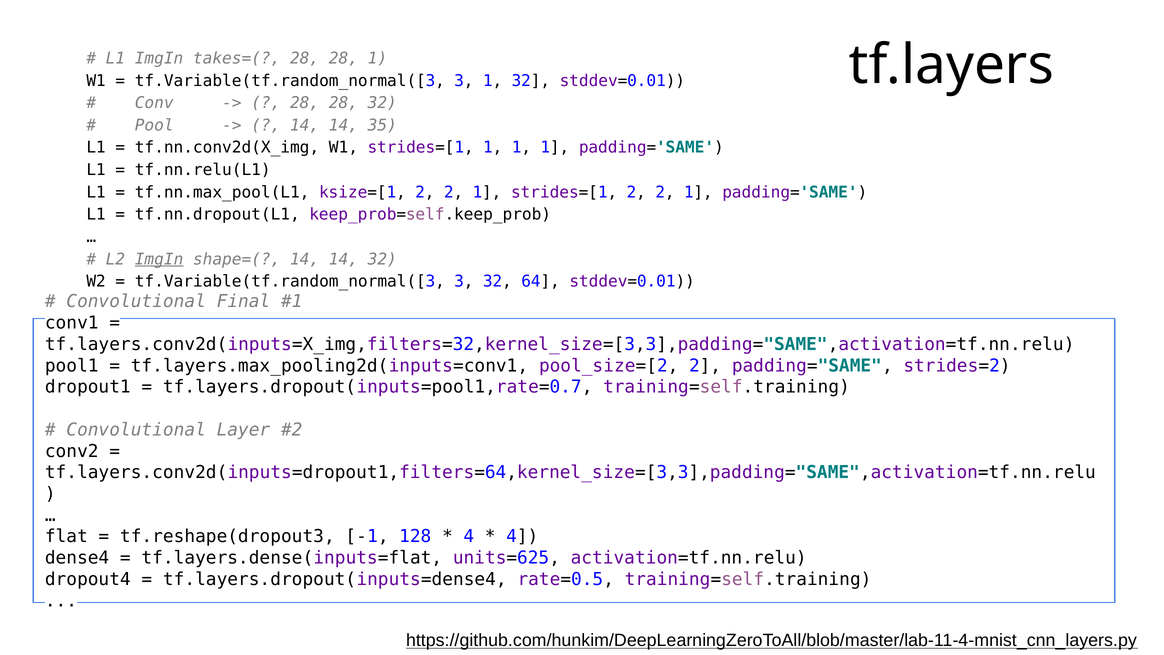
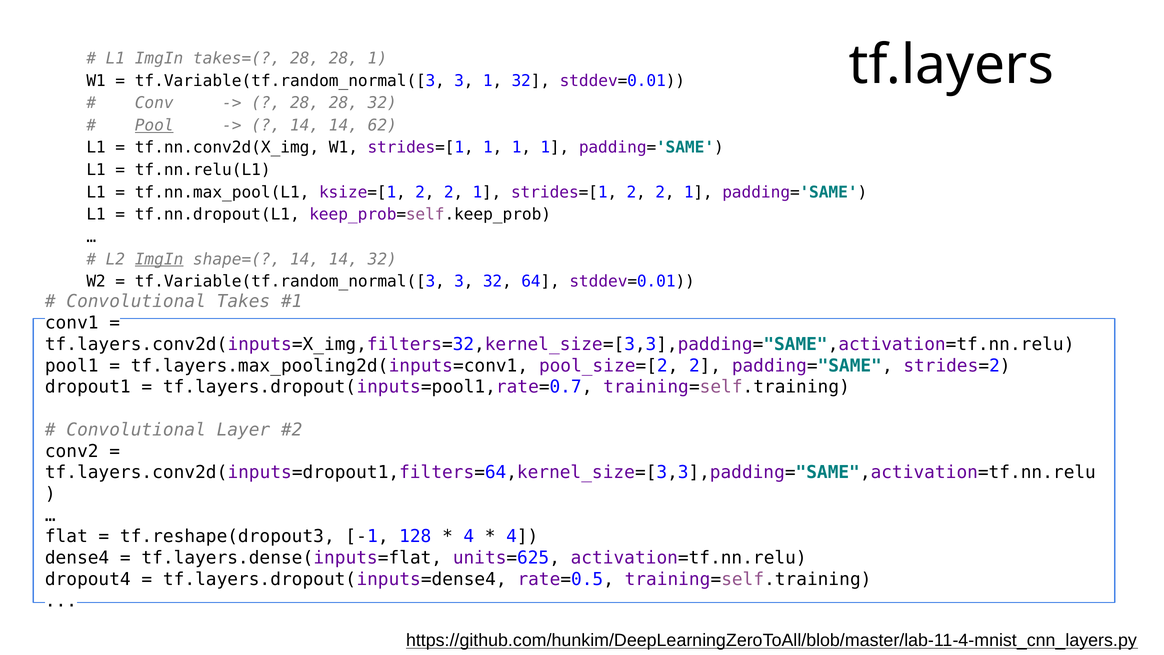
Pool underline: none -> present (154, 125)
35: 35 -> 62 (382, 125)
Final: Final -> Takes (243, 301)
